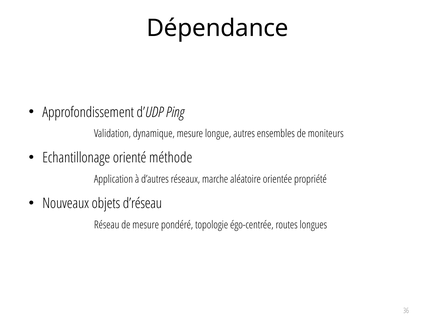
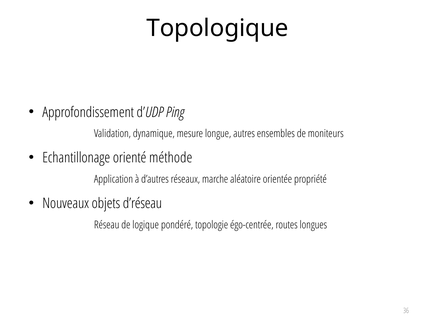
Dépendance: Dépendance -> Topologique (217, 28)
de mesure: mesure -> logique (146, 225)
